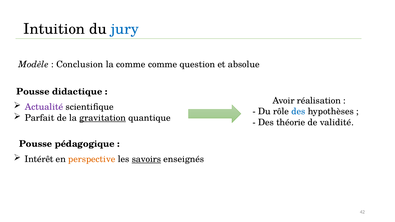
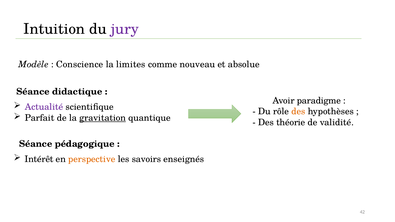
jury colour: blue -> purple (125, 29)
Conclusion: Conclusion -> Conscience (80, 64)
la comme: comme -> limites (131, 64)
question: question -> nouveau (197, 64)
Pousse: Pousse -> Séance (33, 92)
réalisation: réalisation -> paradigme (319, 101)
des colour: blue -> orange (298, 112)
Pousse: Pousse -> Séance (36, 144)
savoirs underline: present -> none (146, 159)
